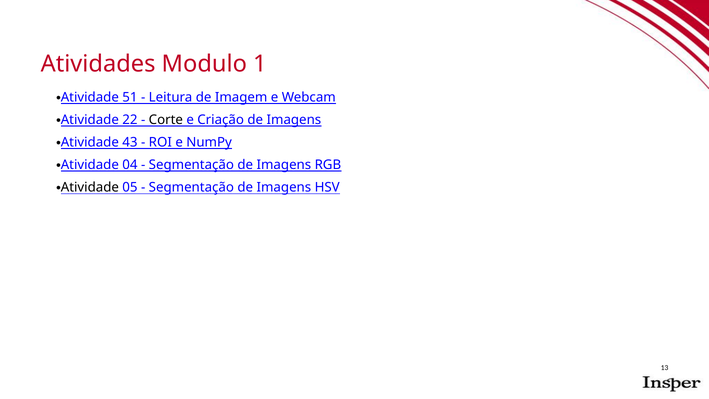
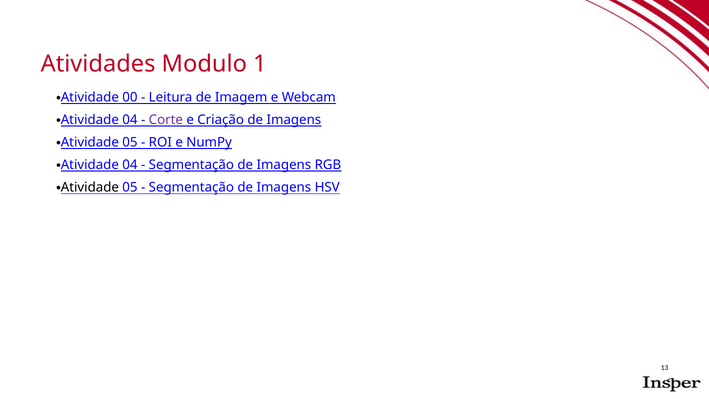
51: 51 -> 00 (130, 97)
22: 22 -> 04 (130, 120)
Corte colour: black -> purple (166, 120)
43: 43 -> 05 (130, 142)
